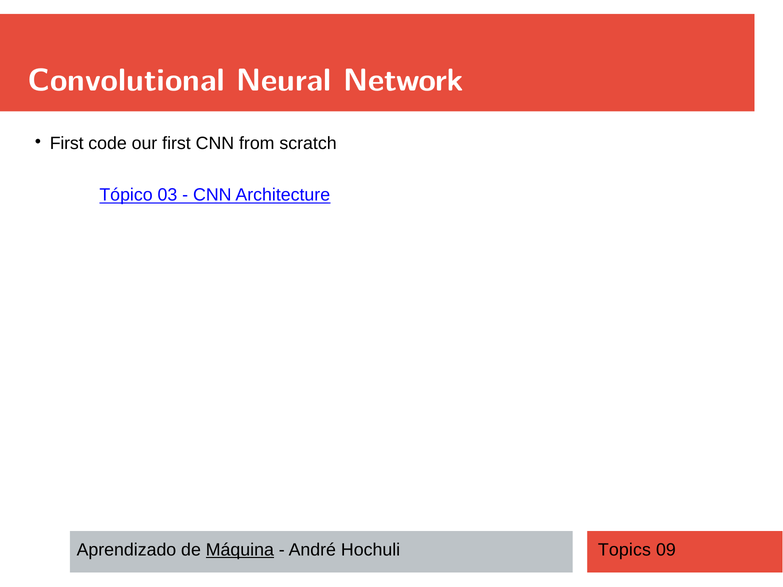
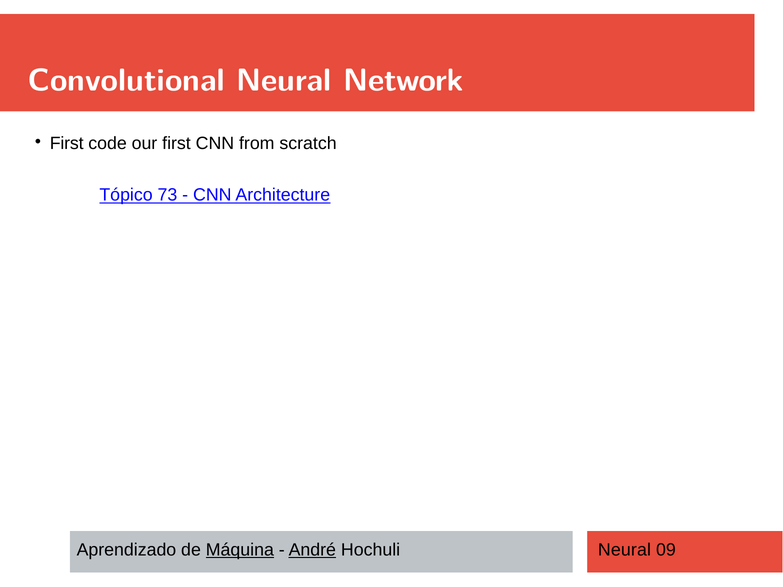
03: 03 -> 73 (167, 195)
André underline: none -> present (312, 550)
Hochuli Topics: Topics -> Neural (624, 550)
